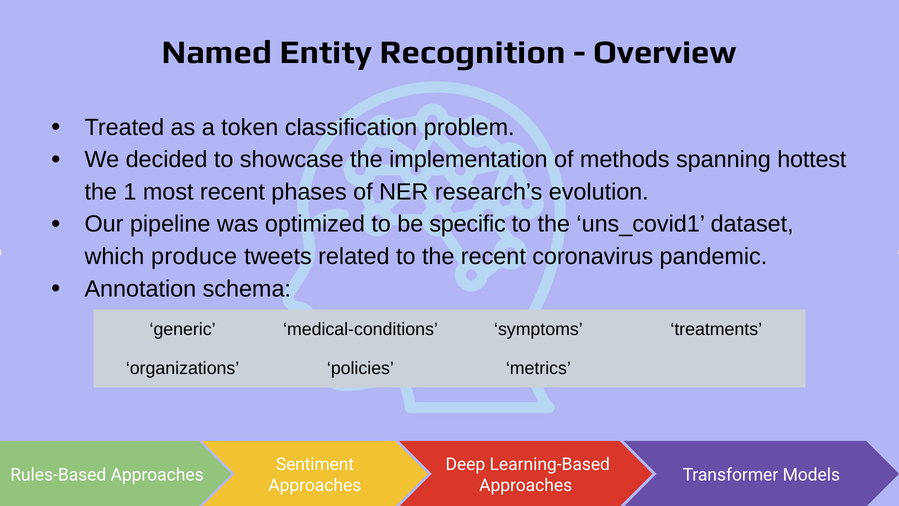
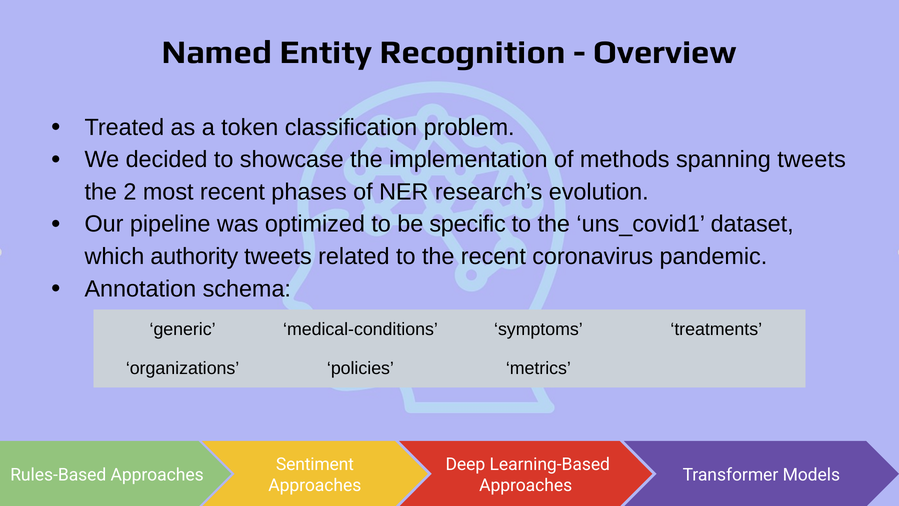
spanning hottest: hottest -> tweets (812, 159)
1: 1 -> 2 (130, 192)
produce: produce -> authority (194, 256)
